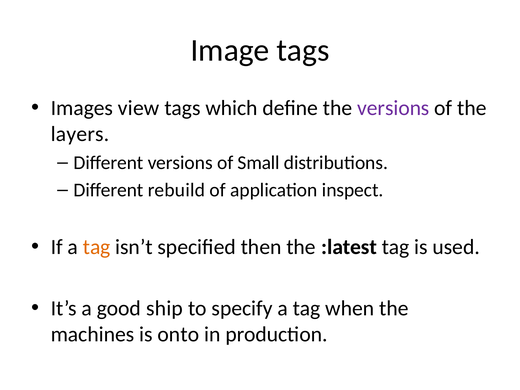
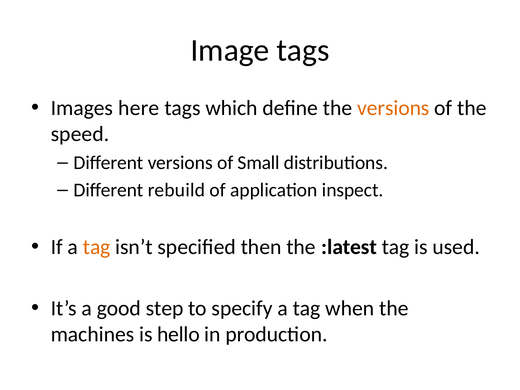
view: view -> here (139, 108)
versions colour: purple -> orange (393, 108)
layers: layers -> speed (80, 134)
ship: ship -> step (165, 308)
onto: onto -> hello (178, 334)
